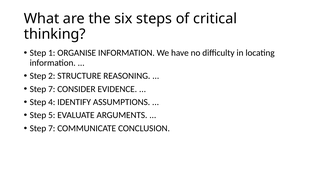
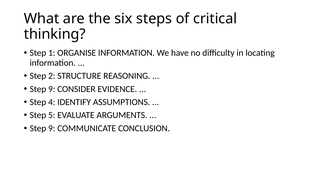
7: 7 -> 9 (52, 89)
7: 7 -> 9 (52, 128)
